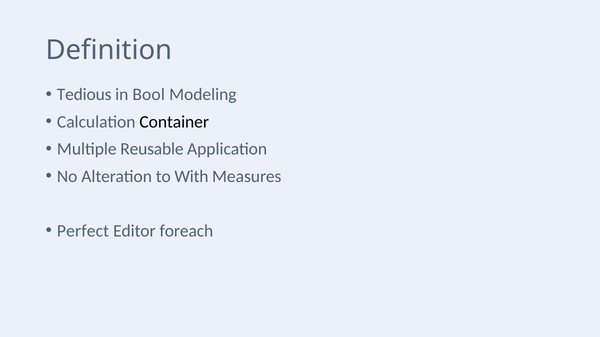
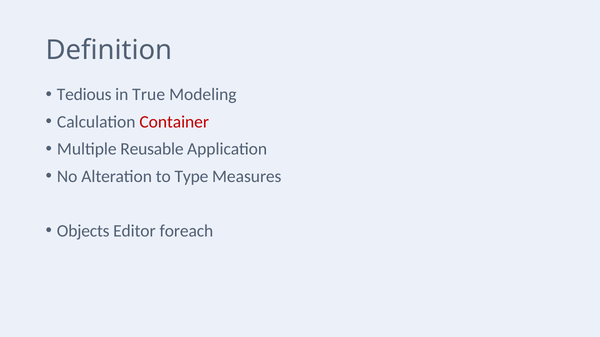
Bool: Bool -> True (149, 95)
Container colour: black -> red (174, 122)
With: With -> Type (191, 177)
Perfect: Perfect -> Objects (83, 231)
